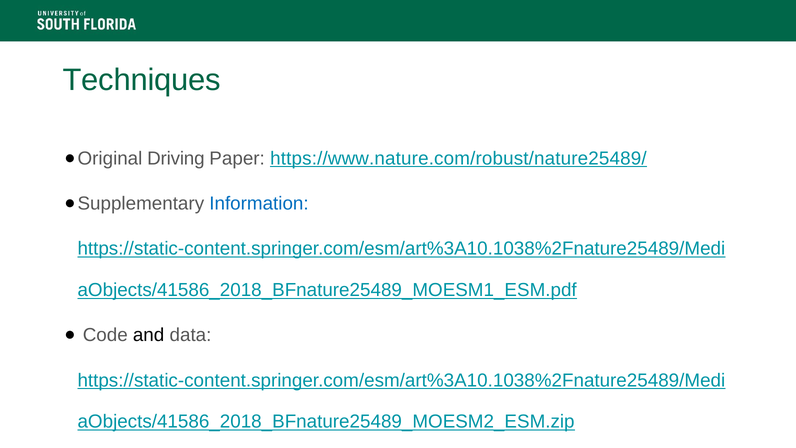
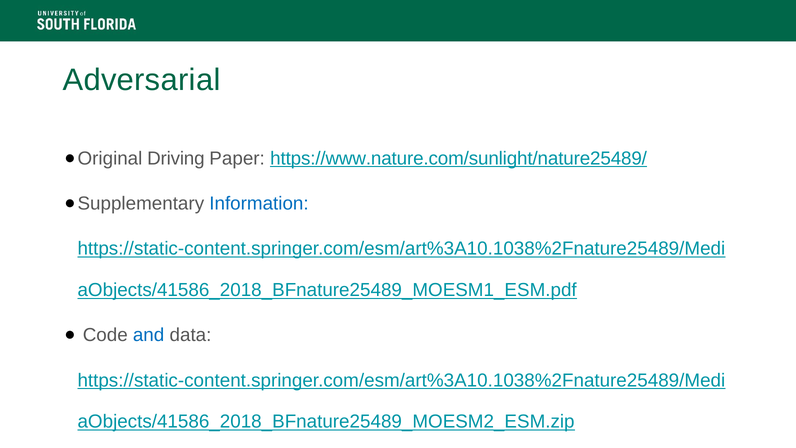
Techniques: Techniques -> Adversarial (142, 80)
https://www.nature.com/robust/nature25489/: https://www.nature.com/robust/nature25489/ -> https://www.nature.com/sunlight/nature25489/ (459, 158)
and colour: black -> blue (149, 335)
